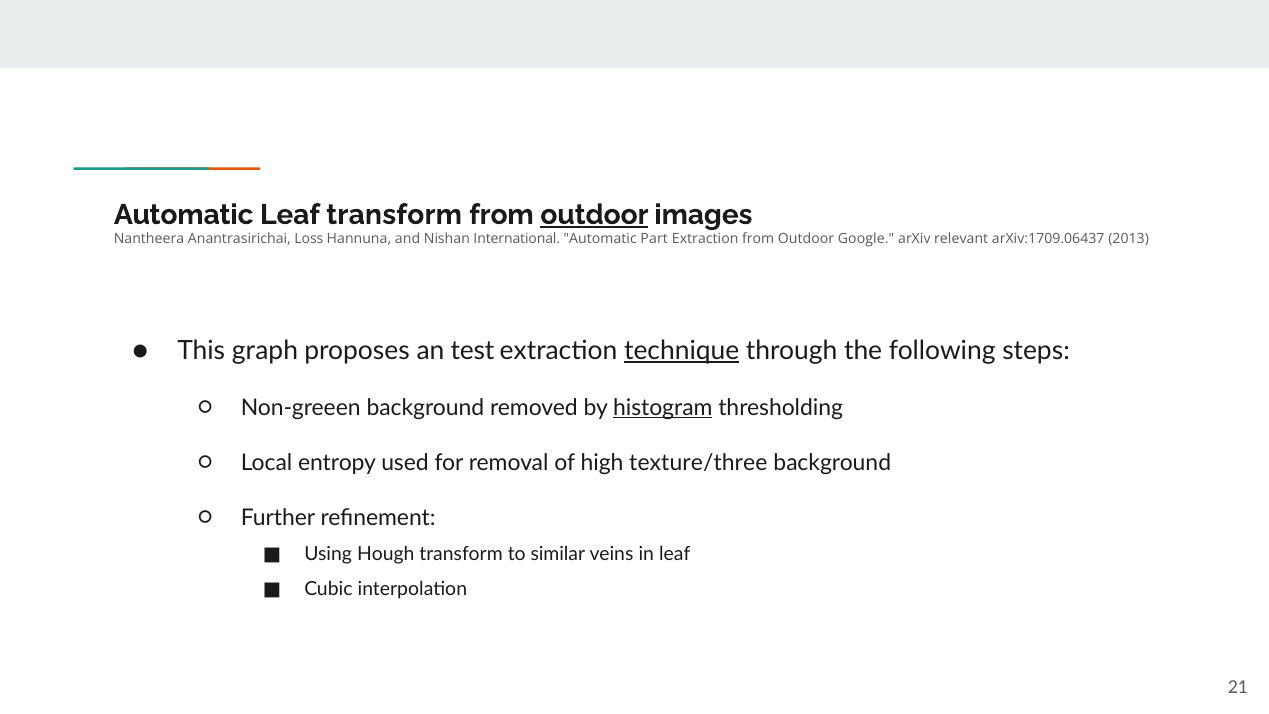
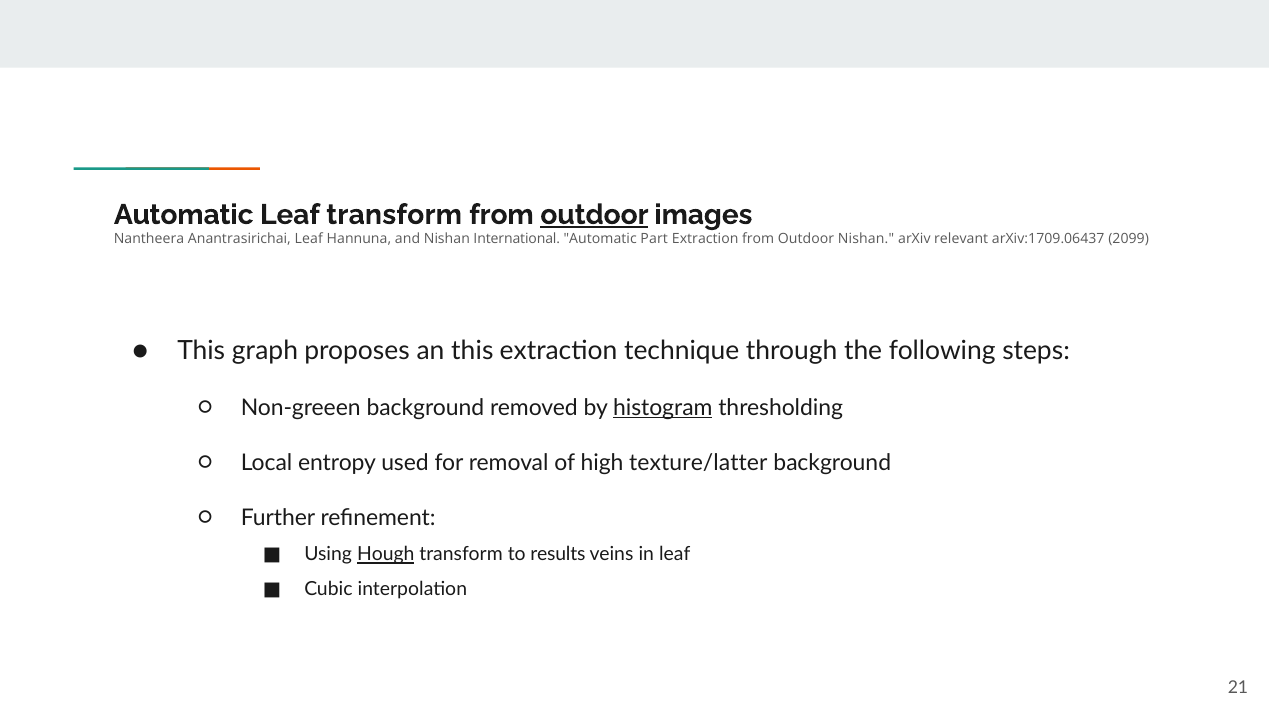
Anantrasirichai Loss: Loss -> Leaf (309, 239)
Outdoor Google: Google -> Nishan (866, 239)
2013: 2013 -> 2099 (1129, 239)
an test: test -> this (472, 351)
technique underline: present -> none (682, 351)
texture/three: texture/three -> texture/latter (698, 463)
Hough underline: none -> present (386, 554)
similar: similar -> results (558, 554)
